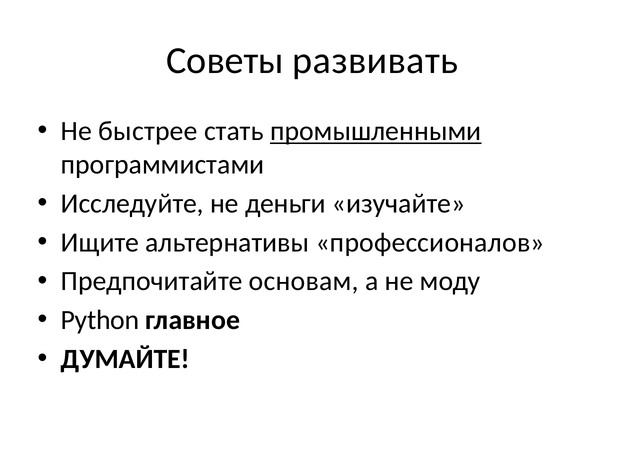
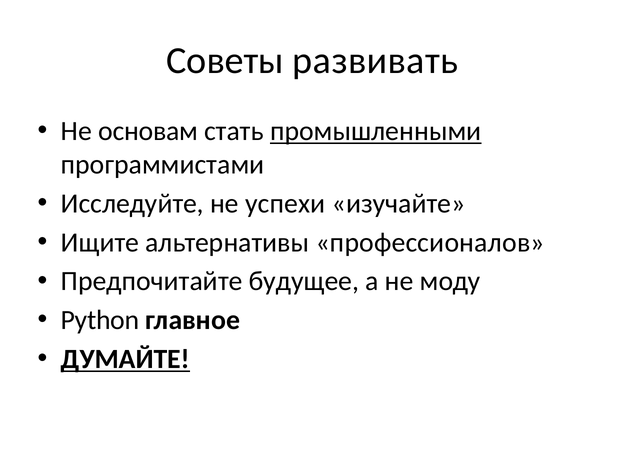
быстрее: быстрее -> основам (148, 131)
деньги: деньги -> успехи (285, 203)
основам: основам -> будущее (304, 281)
ДУМАЙТЕ underline: none -> present (125, 359)
